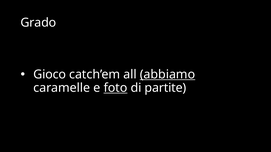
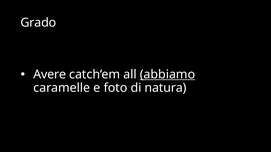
Gioco: Gioco -> Avere (50, 75)
foto underline: present -> none (115, 88)
partite: partite -> natura (165, 88)
